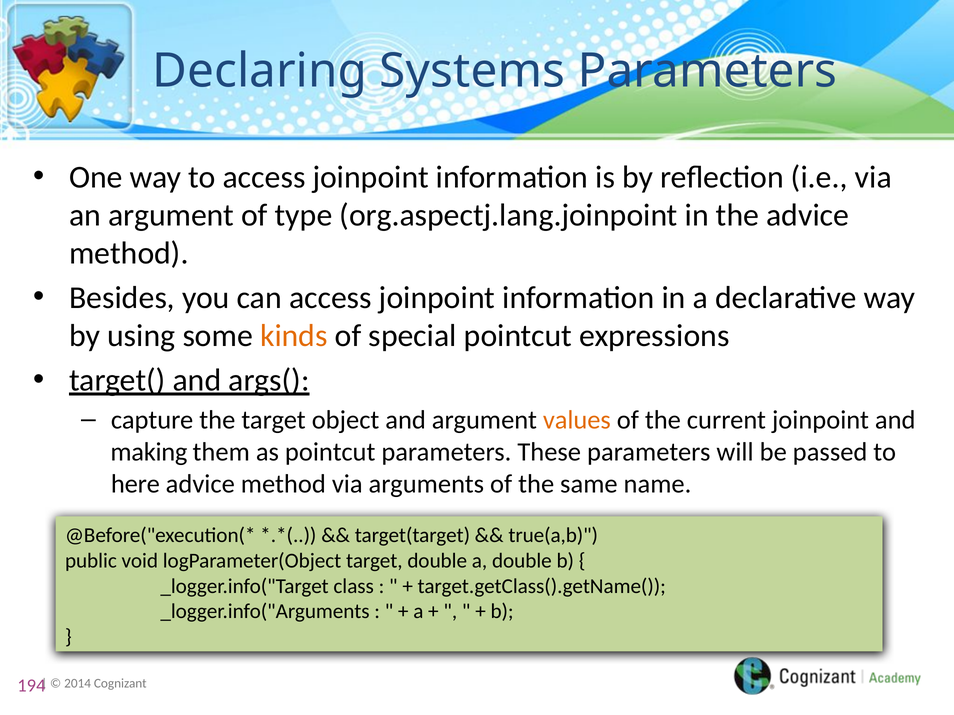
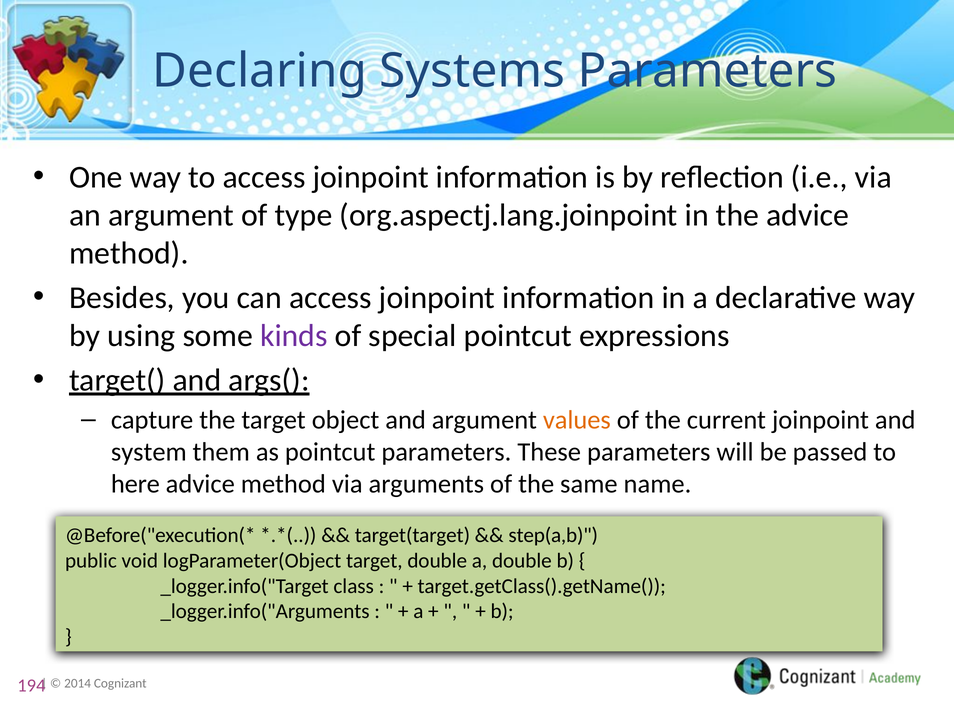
kinds colour: orange -> purple (294, 336)
making: making -> system (149, 452)
true(a,b: true(a,b -> step(a,b (553, 536)
